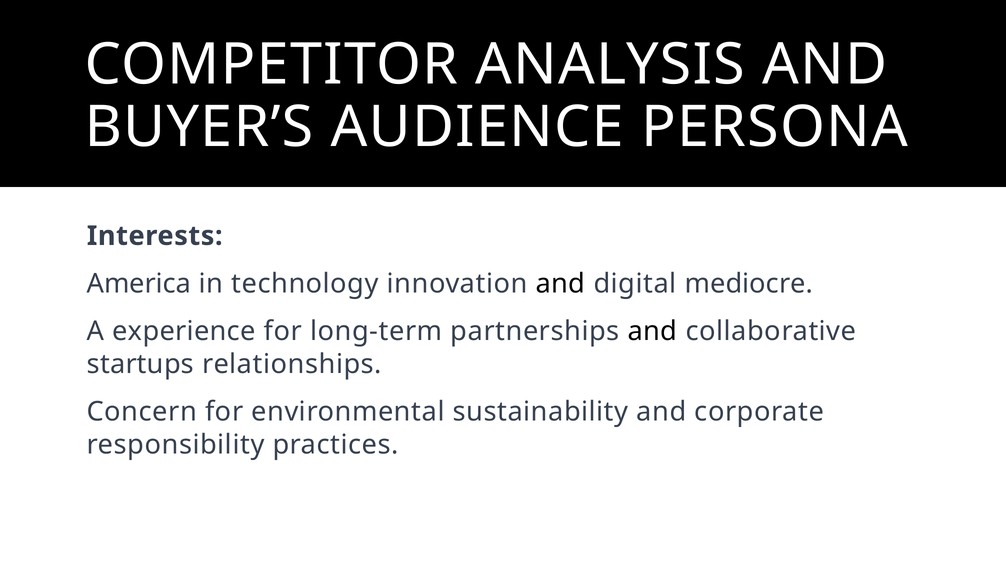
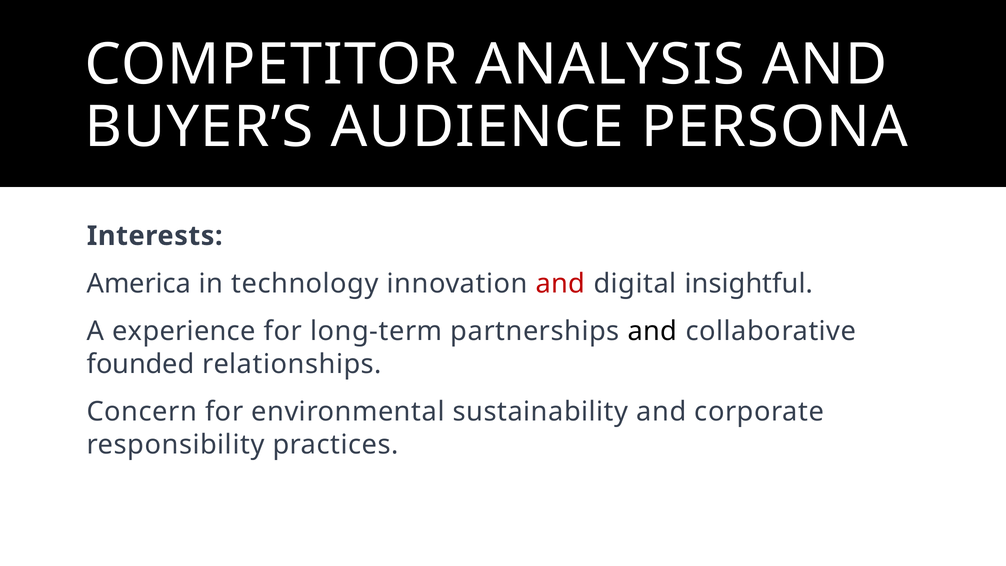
and colour: black -> red (560, 284)
mediocre: mediocre -> insightful (749, 284)
startups: startups -> founded (141, 364)
